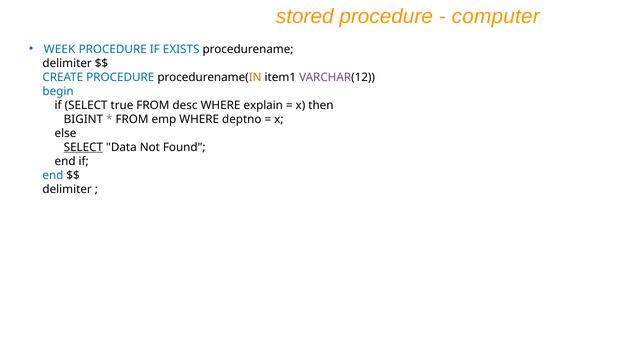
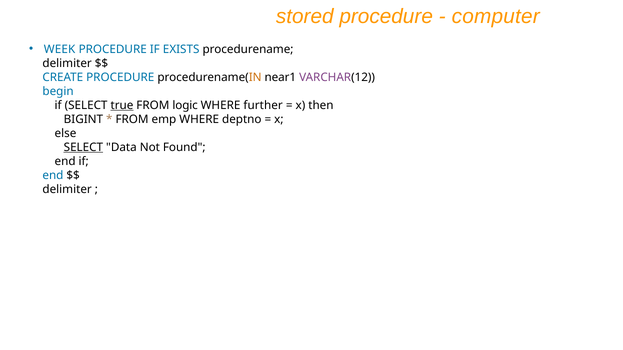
item1: item1 -> near1 (280, 77)
true underline: none -> present (122, 105)
desc: desc -> logic (185, 105)
explain: explain -> further (263, 105)
